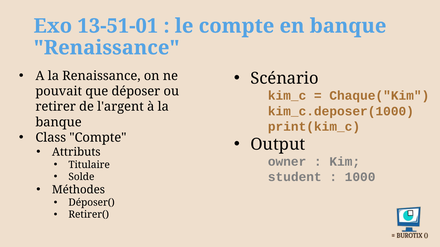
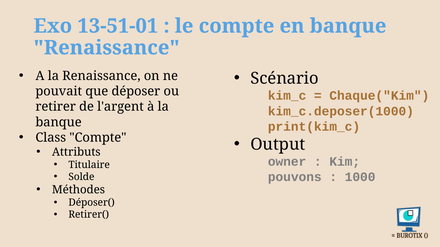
student: student -> pouvons (295, 177)
